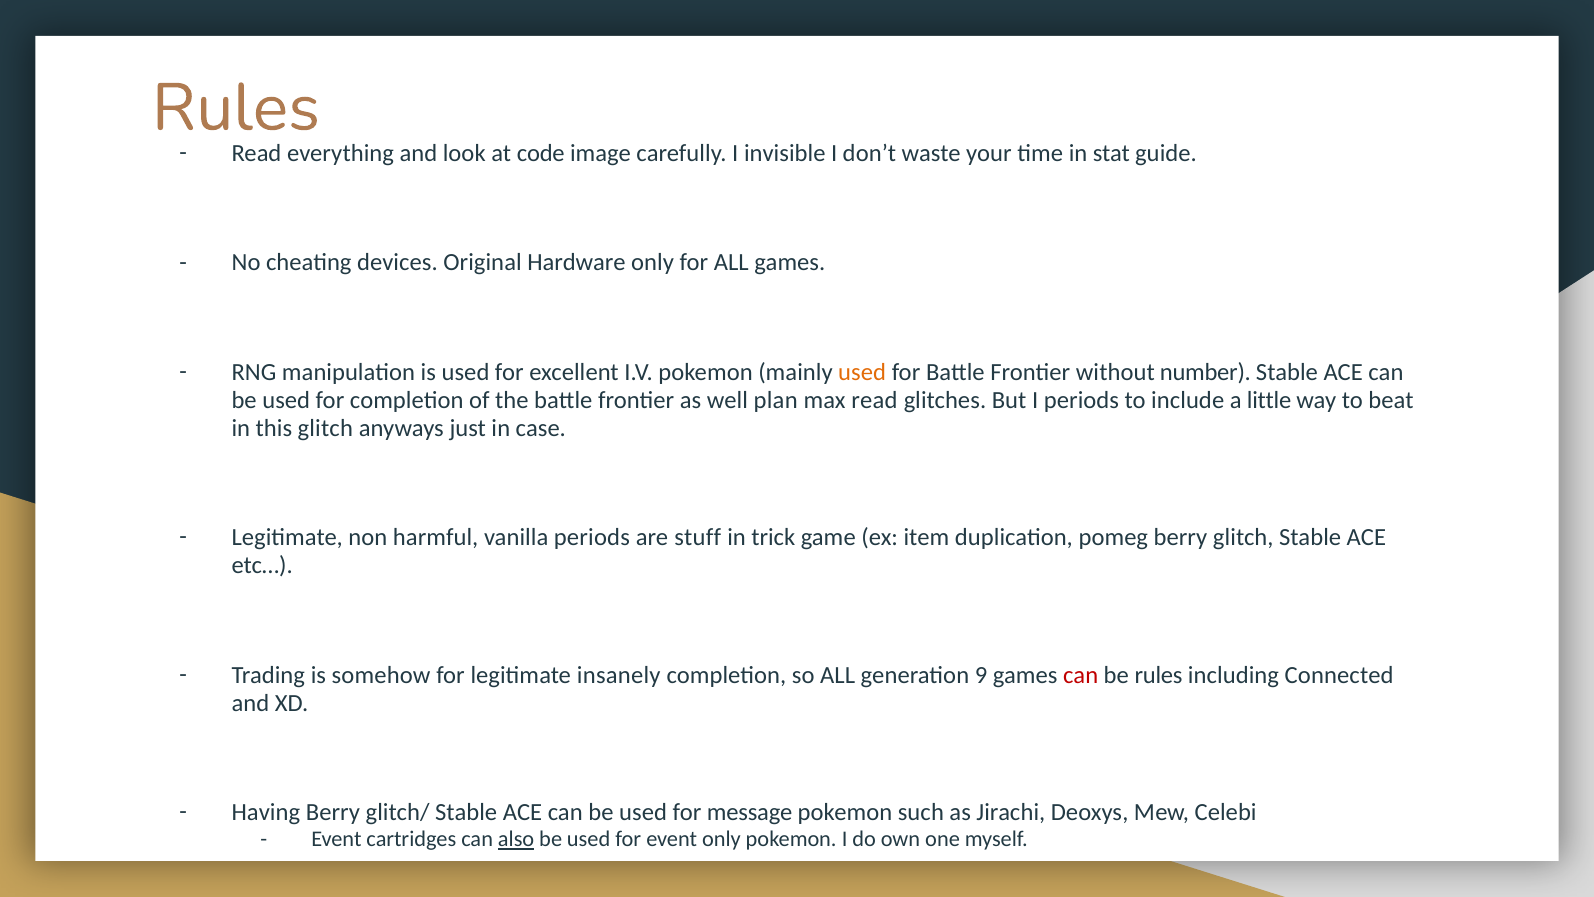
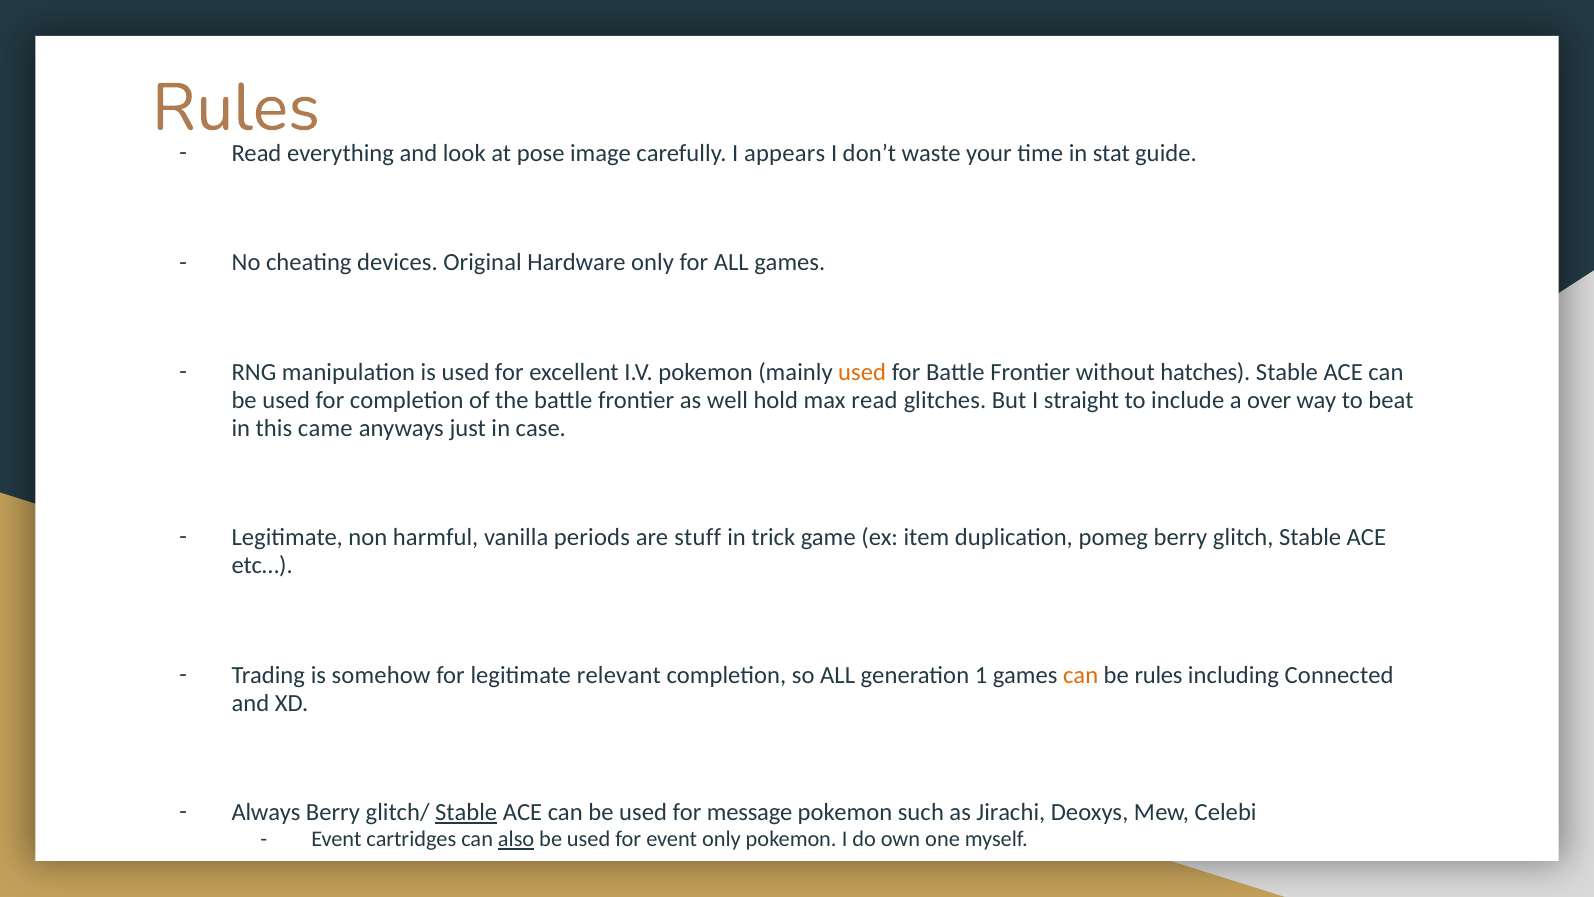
code: code -> pose (541, 153)
invisible: invisible -> appears (785, 153)
number: number -> hatches (1205, 372)
plan: plan -> hold (776, 400)
I periods: periods -> straight (1082, 400)
little: little -> over (1269, 400)
this glitch: glitch -> came (325, 428)
insanely: insanely -> relevant (619, 675)
9: 9 -> 1 (981, 675)
can colour: red -> orange (1081, 675)
Having: Having -> Always (266, 812)
Stable underline: none -> present (466, 812)
